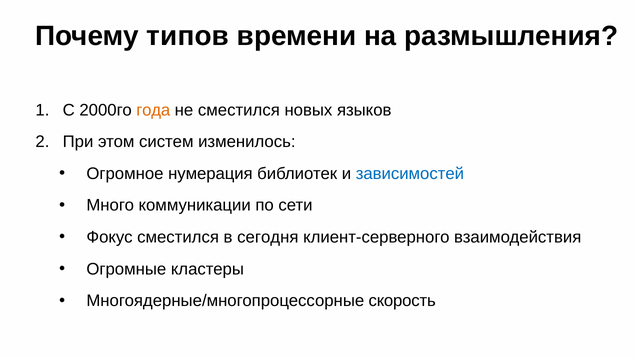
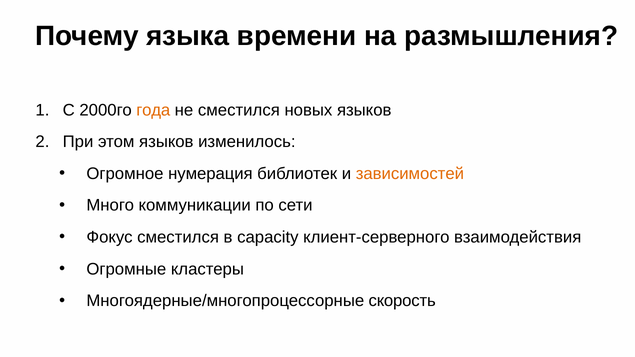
типов: типов -> языка (188, 36)
этом систем: систем -> языков (166, 142)
зависимостей colour: blue -> orange (410, 174)
сегодня: сегодня -> capacity (268, 237)
